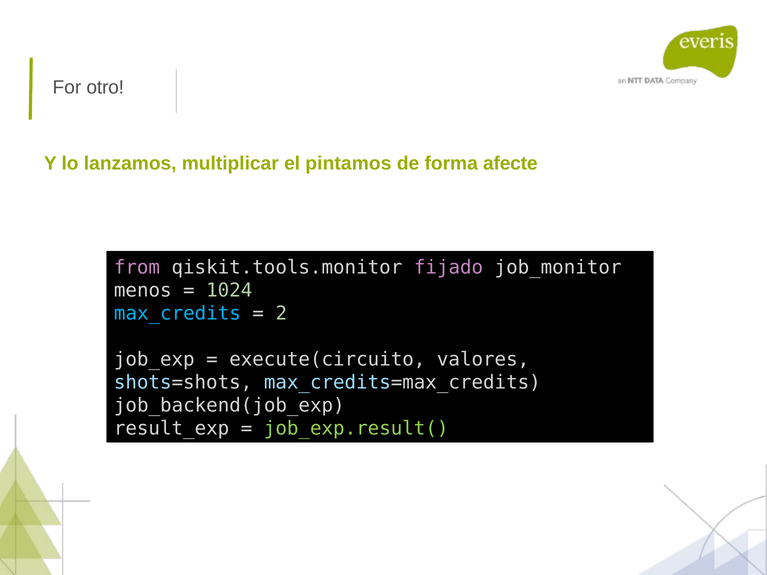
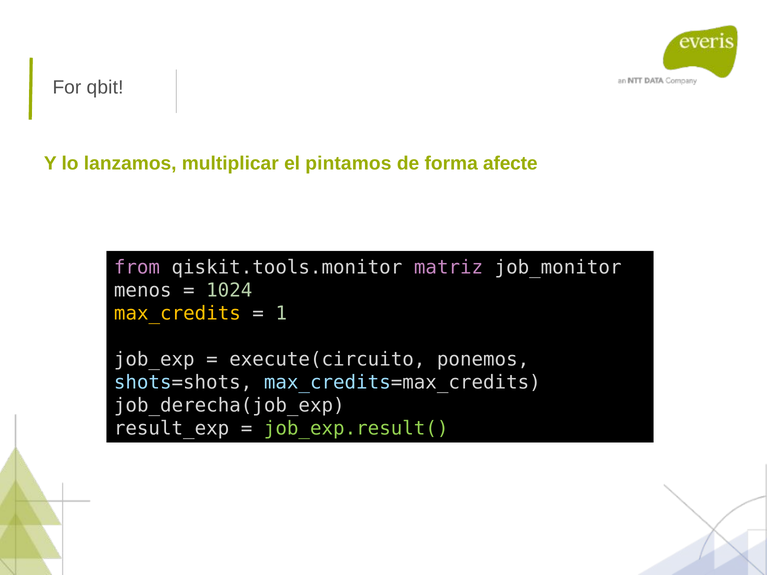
otro: otro -> qbit (105, 88)
fijado: fijado -> matriz (449, 268)
max_credits colour: light blue -> yellow (177, 314)
2: 2 -> 1 (281, 314)
valores: valores -> ponemos (483, 360)
job_backend(job_exp: job_backend(job_exp -> job_derecha(job_exp (229, 406)
